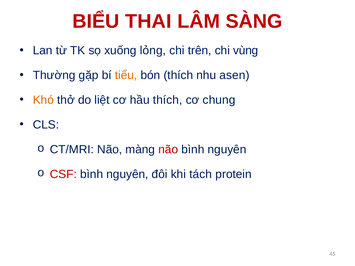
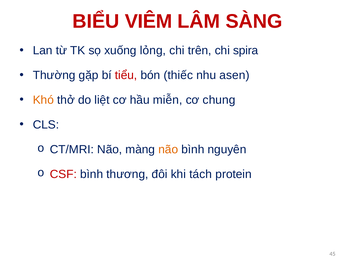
THAI: THAI -> VIÊM (149, 21)
vùng: vùng -> spira (246, 51)
tiểu colour: orange -> red (126, 75)
bón thích: thích -> thiếc (178, 75)
hầu thích: thích -> miễn (168, 100)
não colour: red -> orange (168, 150)
nguyên: nguyên -> thương (127, 174)
